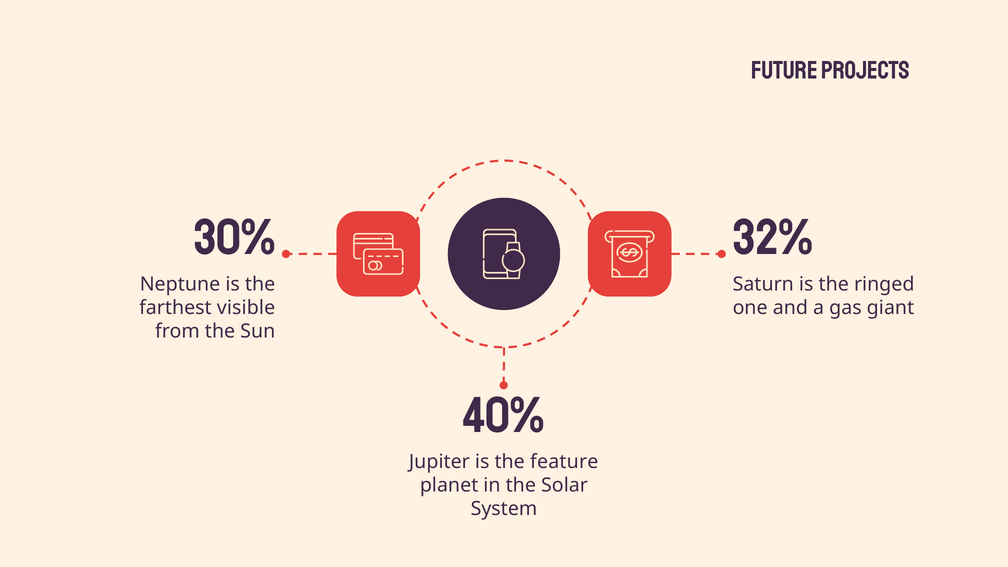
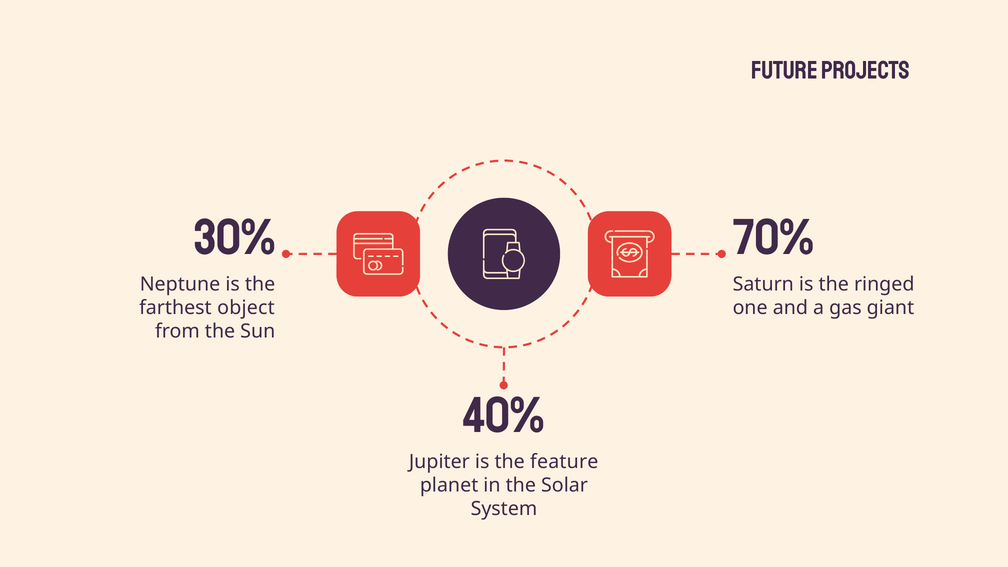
32%: 32% -> 70% (773, 238)
visible: visible -> object (246, 308)
